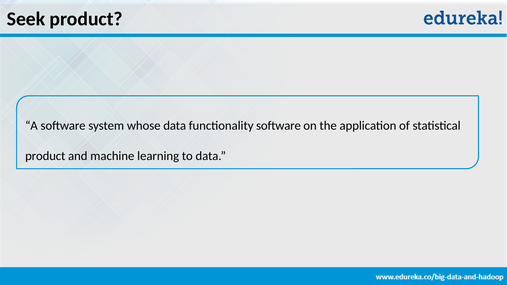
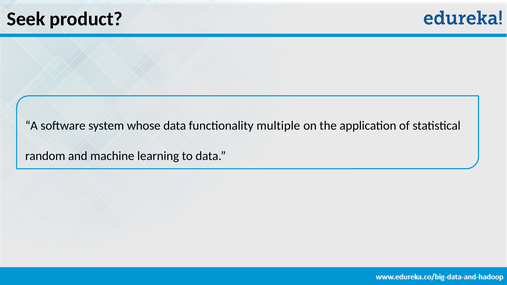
functionality software: software -> multiple (278, 126)
product: product -> random (45, 156)
